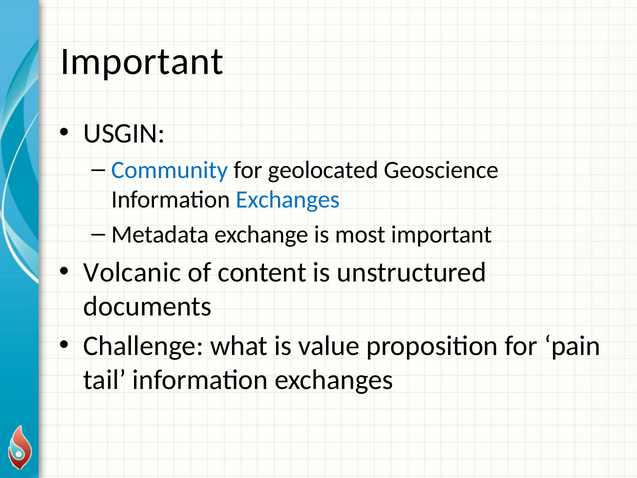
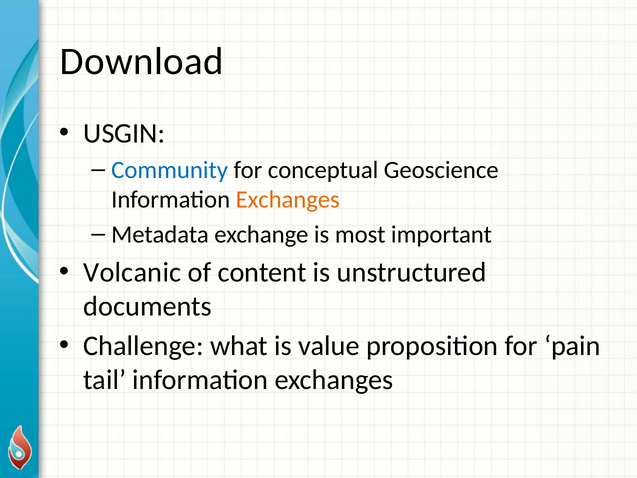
Important: Important -> Download (142, 61)
geolocated: geolocated -> conceptual (323, 170)
Exchanges colour: blue -> orange (288, 200)
